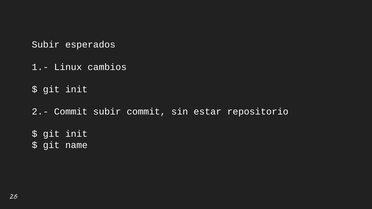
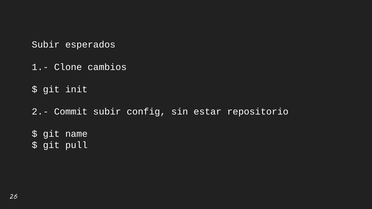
Linux: Linux -> Clone (68, 67)
subir commit: commit -> config (146, 112)
init: init -> name (76, 134)
name: name -> pull (76, 145)
